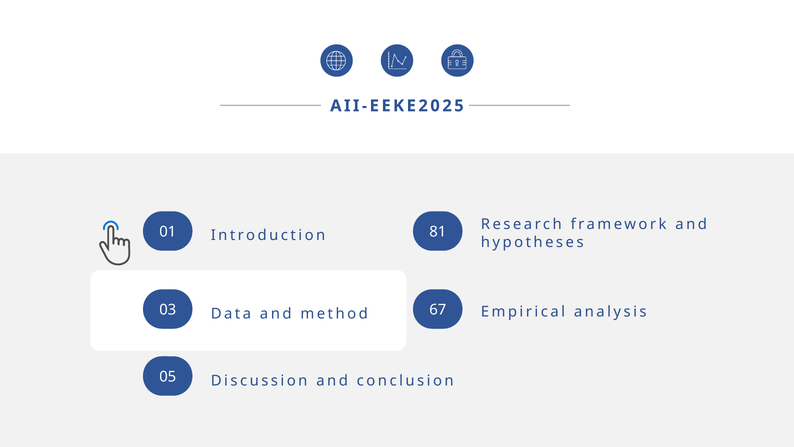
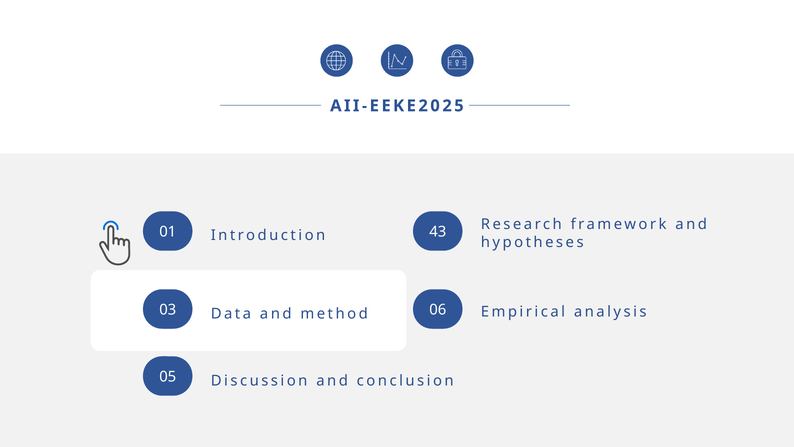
81: 81 -> 43 (438, 232)
67: 67 -> 06 (438, 310)
